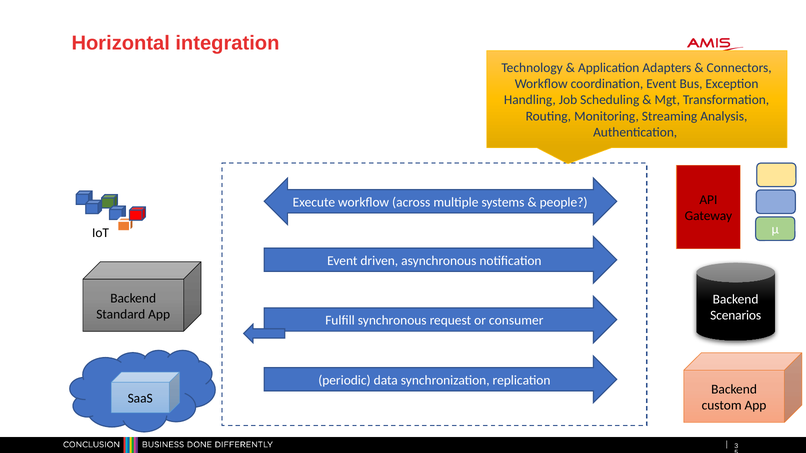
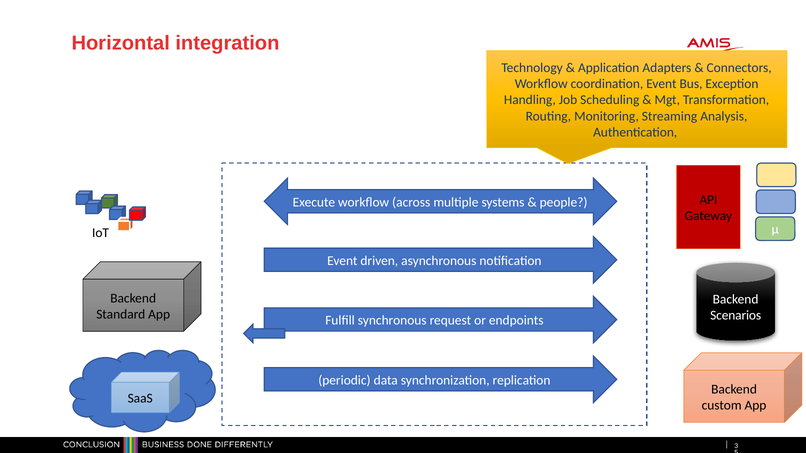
consumer: consumer -> endpoints (516, 321)
